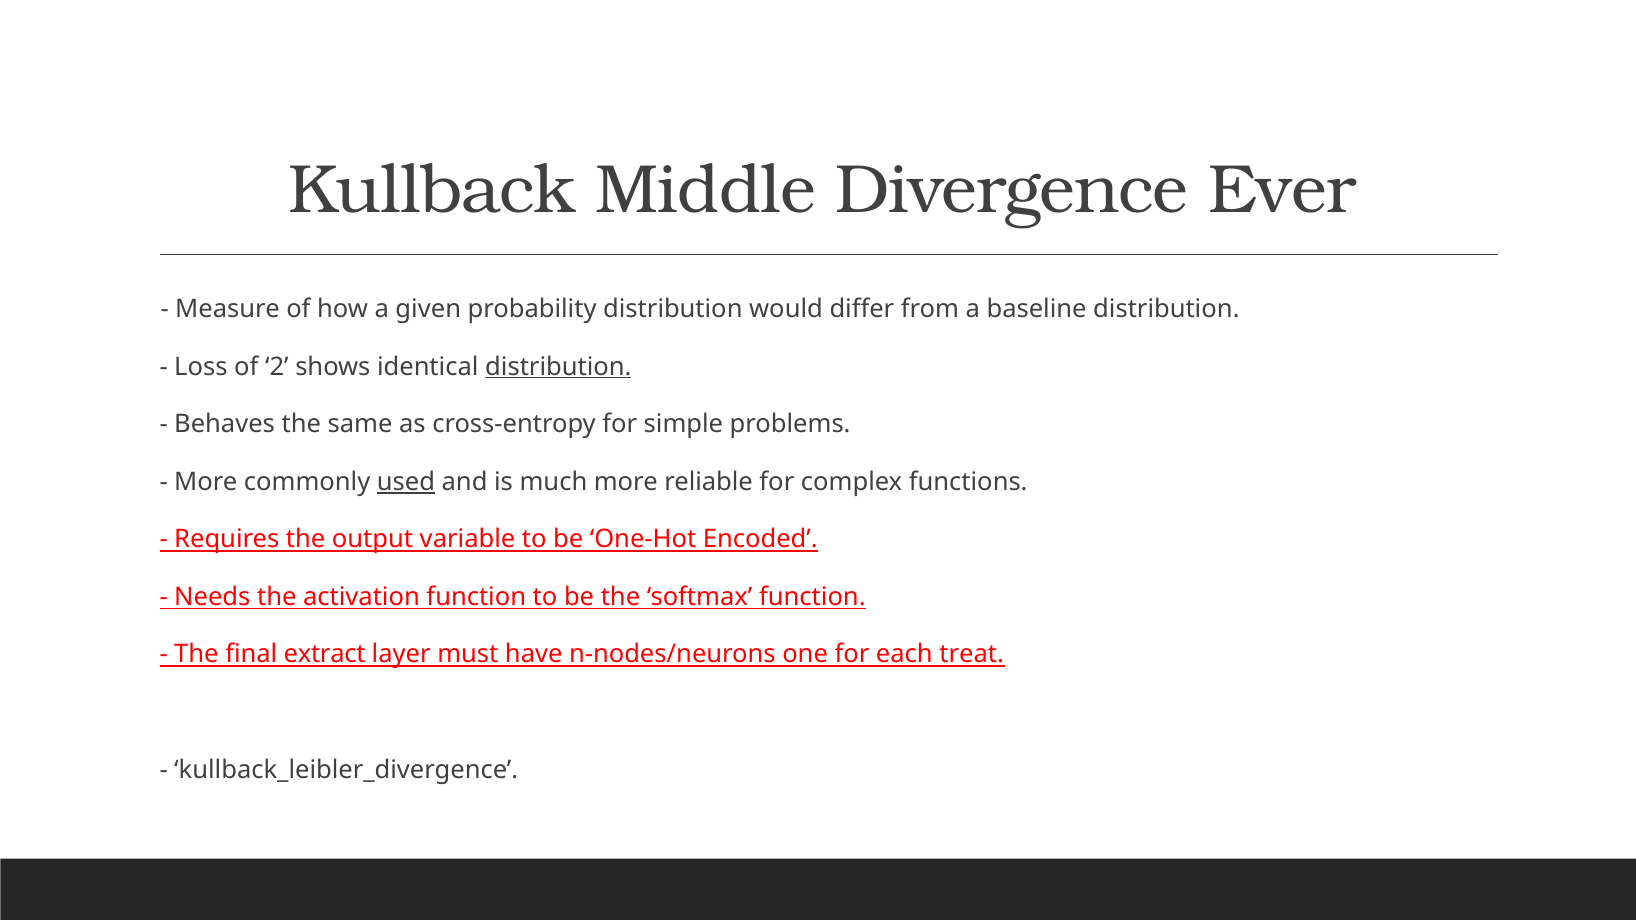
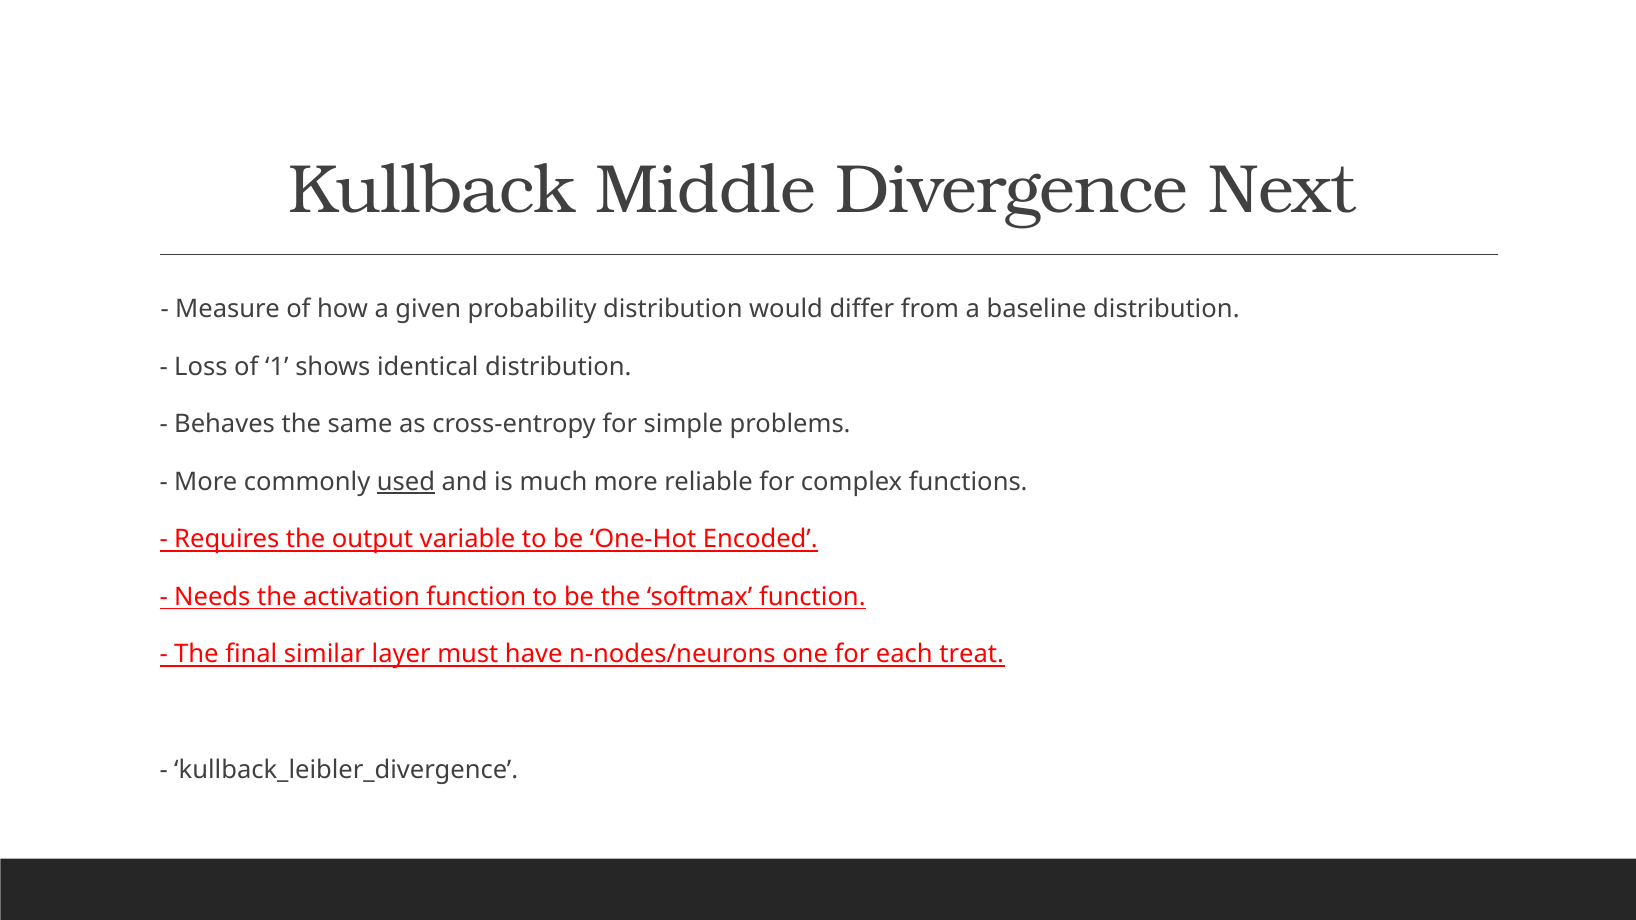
Ever: Ever -> Next (1282, 190)
2: 2 -> 1 (277, 367)
distribution underline: present -> none (558, 367)
extract: extract -> similar (324, 655)
